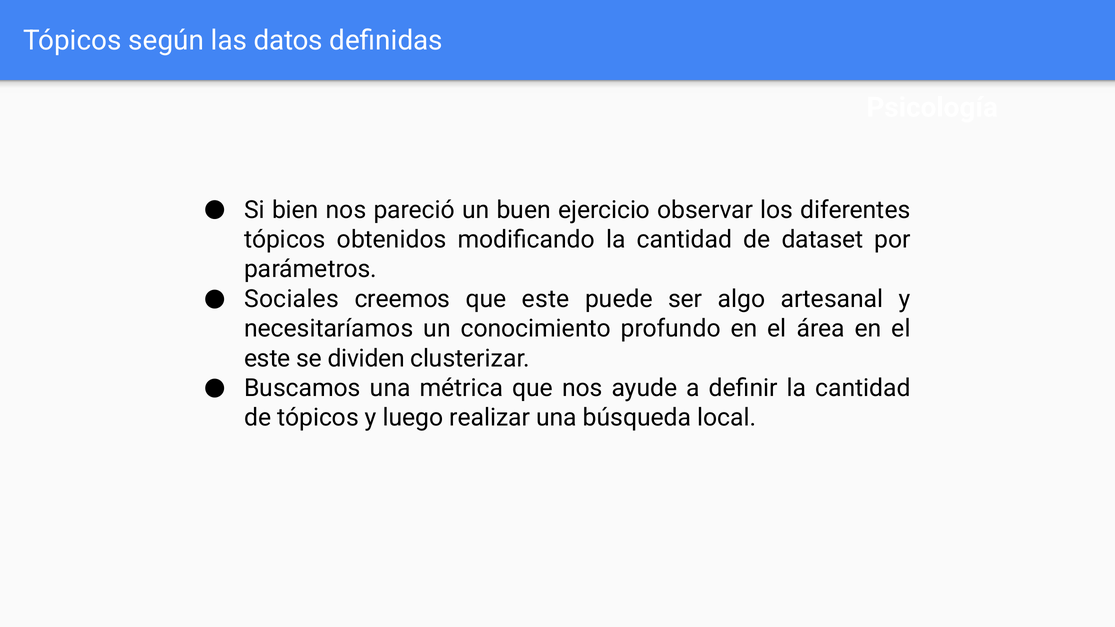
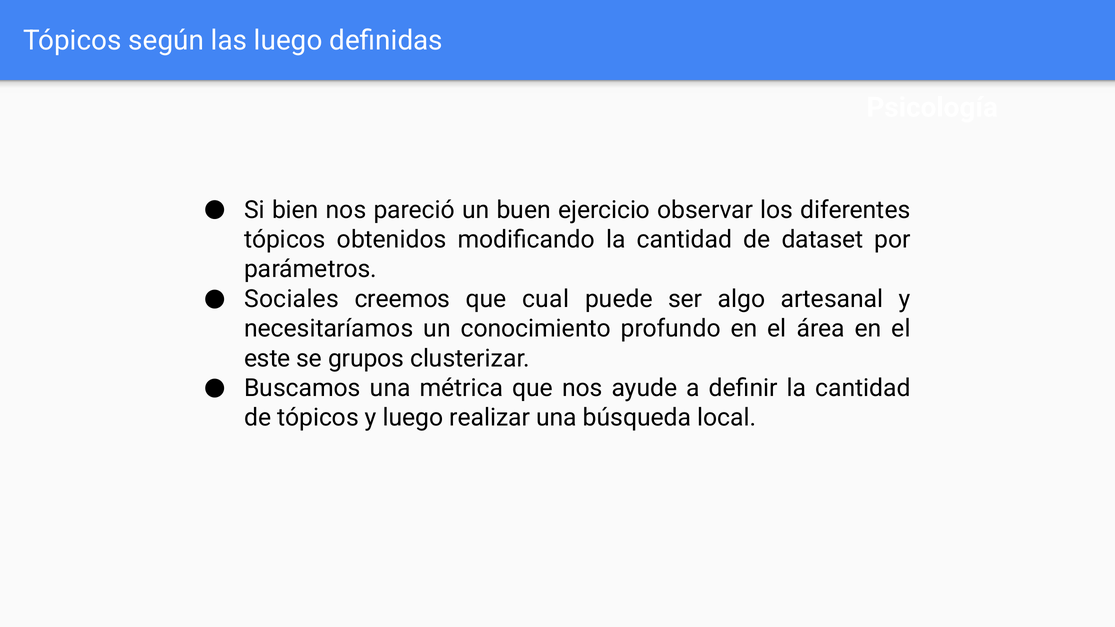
las datos: datos -> luego (288, 41)
que este: este -> cual (546, 299)
dividen: dividen -> grupos (366, 359)
